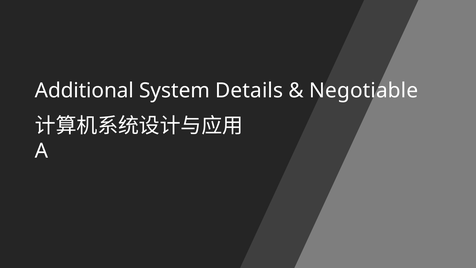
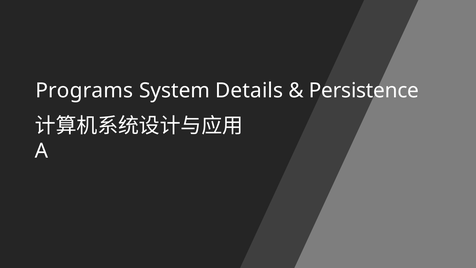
Additional: Additional -> Programs (84, 91)
Negotiable: Negotiable -> Persistence (364, 91)
